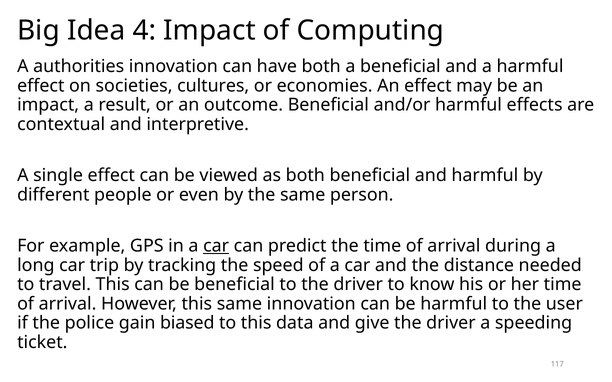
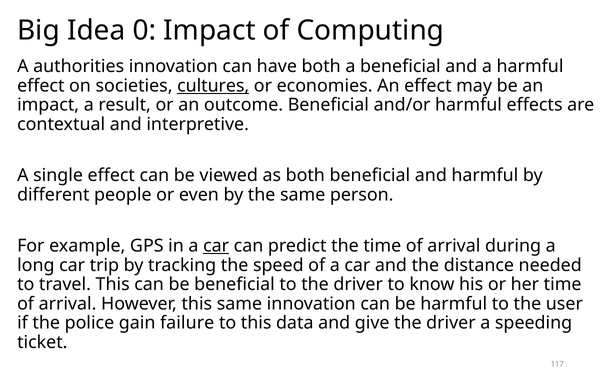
4: 4 -> 0 (144, 31)
cultures underline: none -> present (213, 86)
biased: biased -> failure (187, 323)
